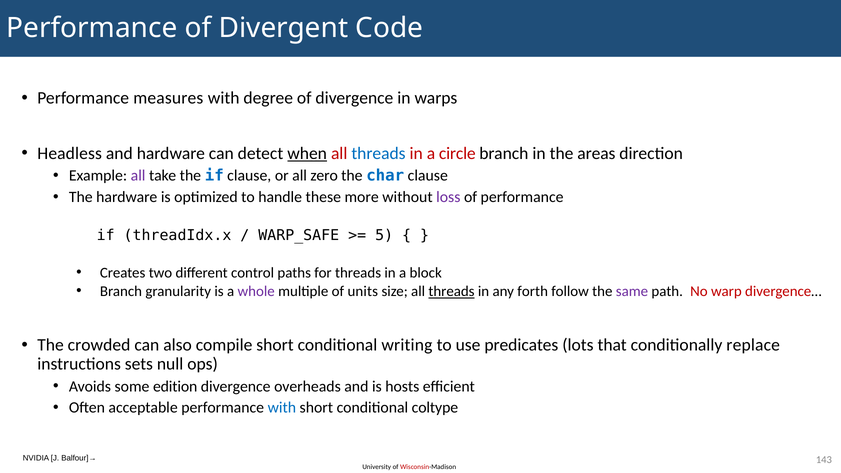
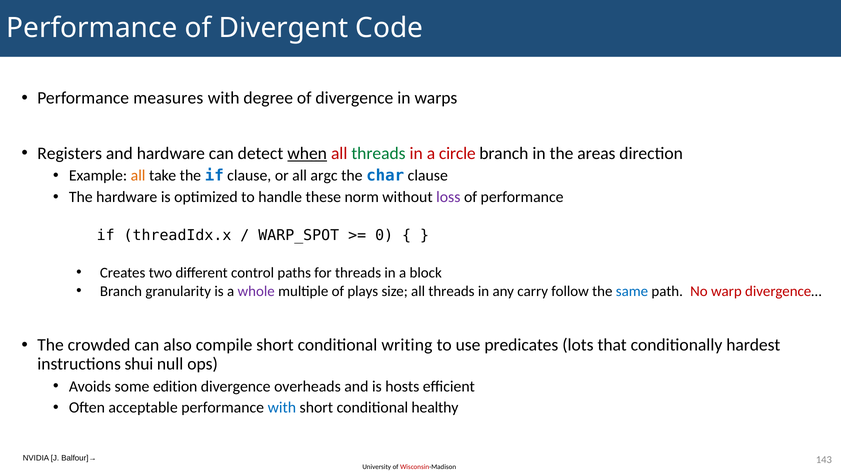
Headless: Headless -> Registers (70, 153)
threads colour: blue -> green (379, 153)
all colour: purple -> orange (138, 176)
zero: zero -> argc (324, 176)
more: more -> norm (362, 197)
WARP_SAFE: WARP_SAFE -> WARP_SPOT (299, 235)
5: 5 -> 0 (384, 235)
units: units -> plays (363, 291)
threads underline: present -> none (451, 291)
forth: forth -> carry (533, 291)
same colour: purple -> blue (632, 291)
replace: replace -> hardest (753, 345)
sets: sets -> shui (139, 364)
coltype: coltype -> healthy (435, 408)
